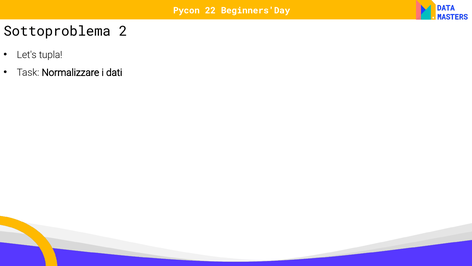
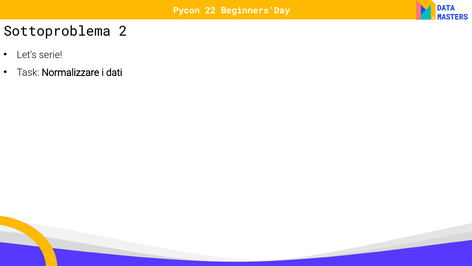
tupla: tupla -> serie (51, 55)
